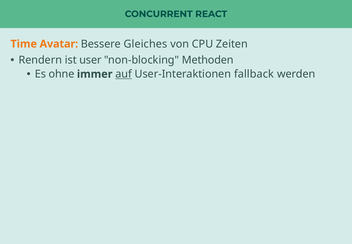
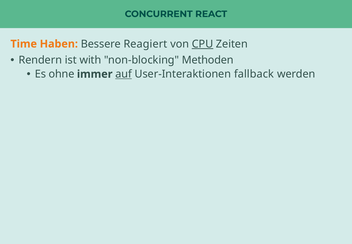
Avatar: Avatar -> Haben (59, 44)
Gleiches: Gleiches -> Reagiert (145, 44)
CPU underline: none -> present (203, 44)
user: user -> with (90, 60)
